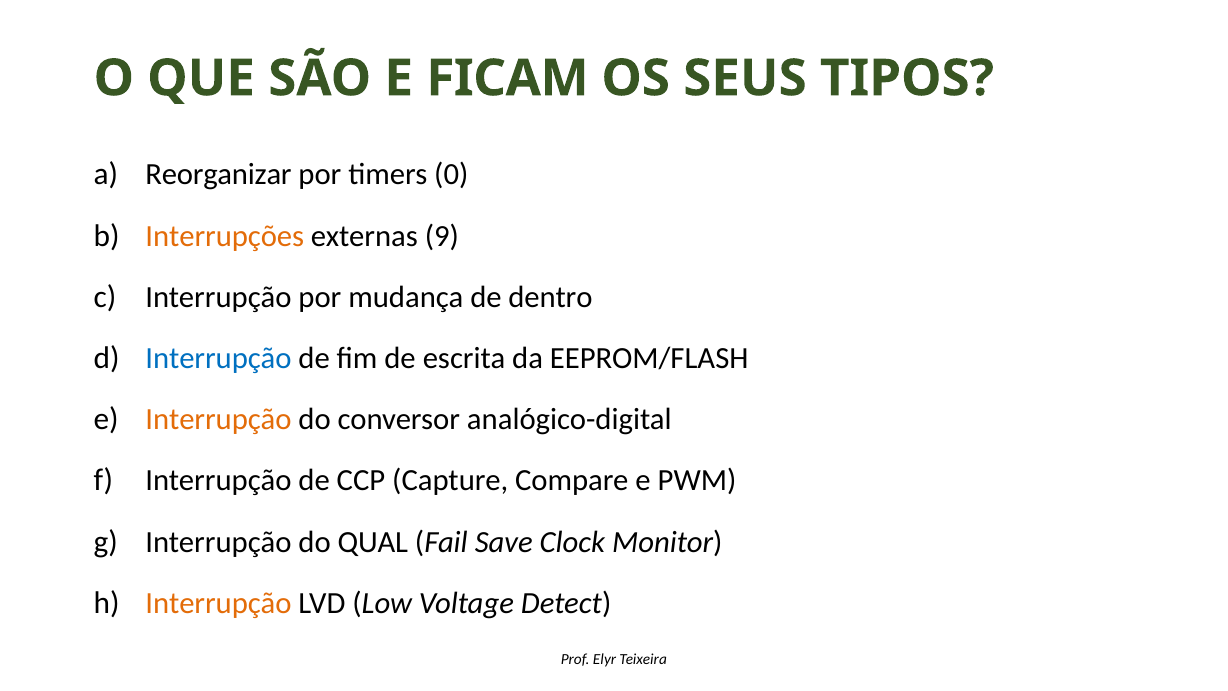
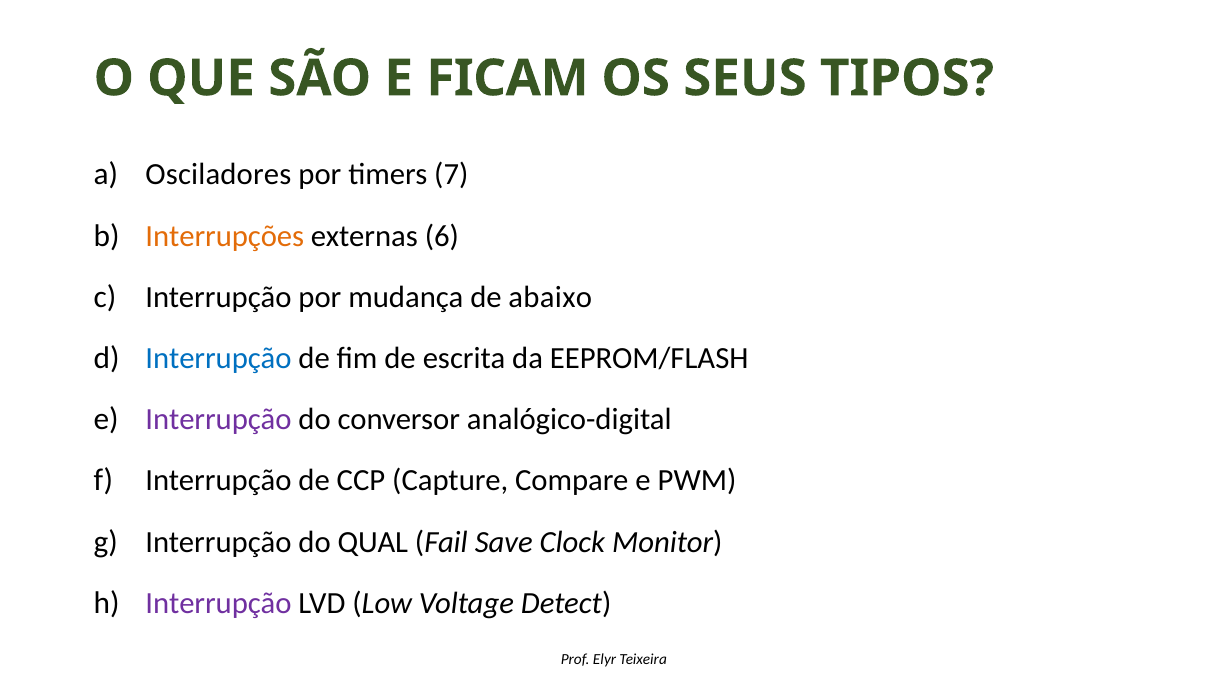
Reorganizar: Reorganizar -> Osciladores (218, 175)
0: 0 -> 7 (451, 175)
9: 9 -> 6 (442, 236)
dentro: dentro -> abaixo (550, 297)
Interrupção colour: orange -> purple (218, 419)
Interrupção colour: orange -> purple (218, 603)
